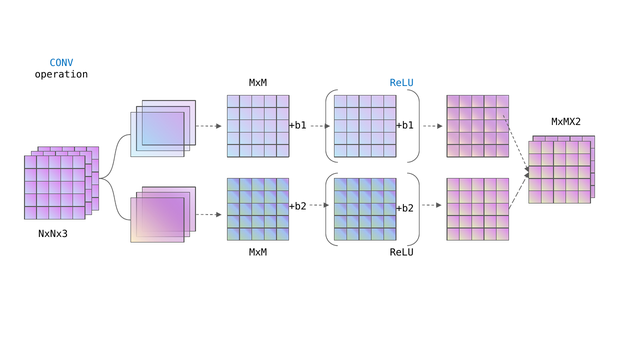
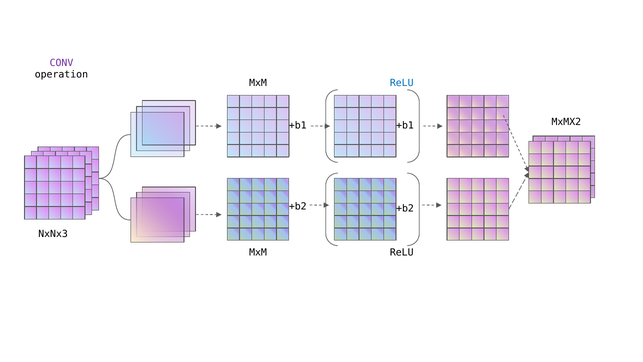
CONV colour: blue -> purple (61, 63)
